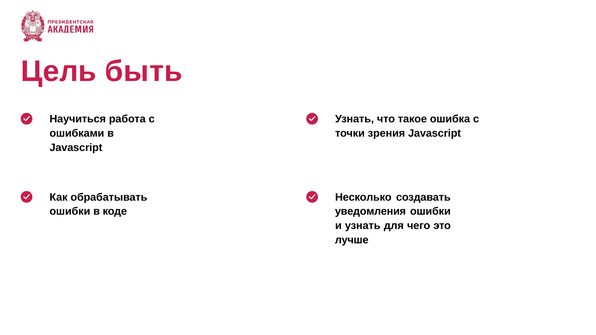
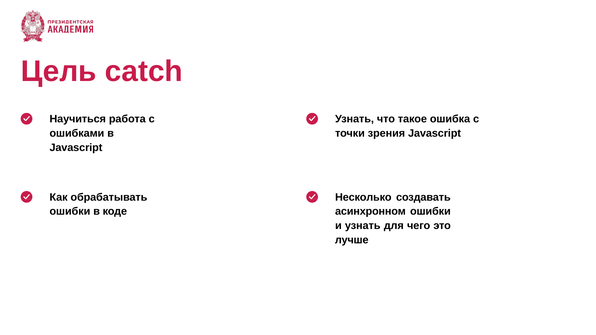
быть: быть -> catch (144, 71)
уведомления: уведомления -> асинхронном (370, 212)
